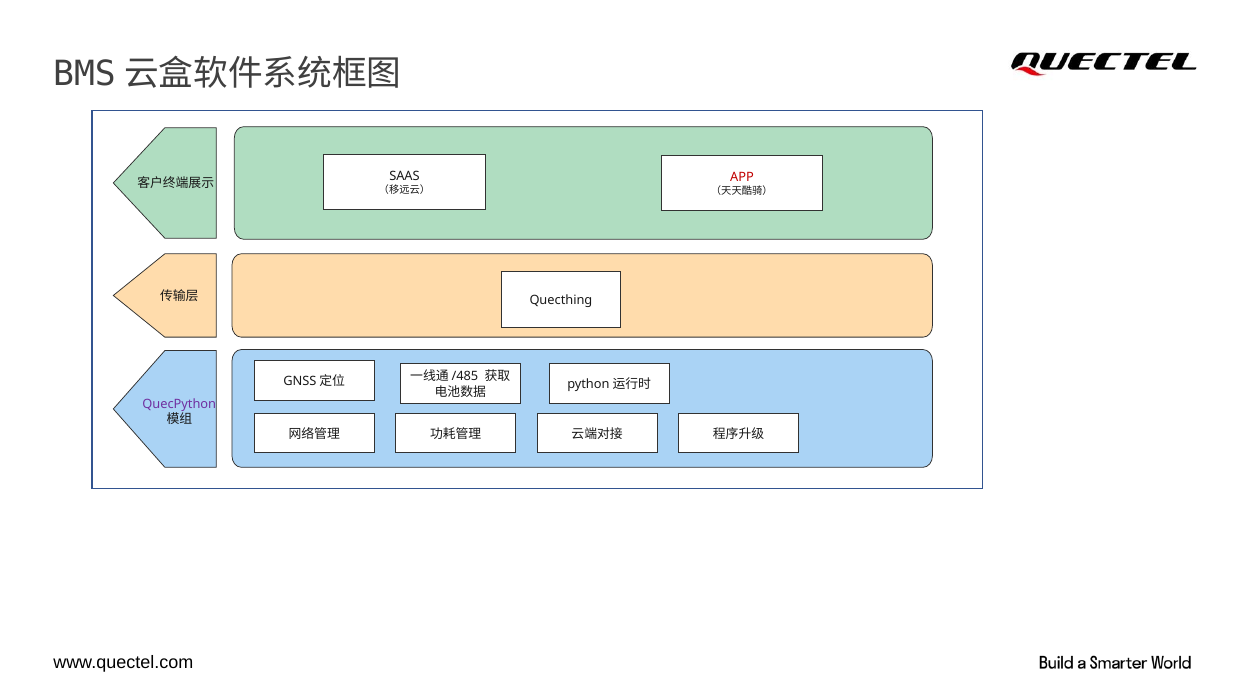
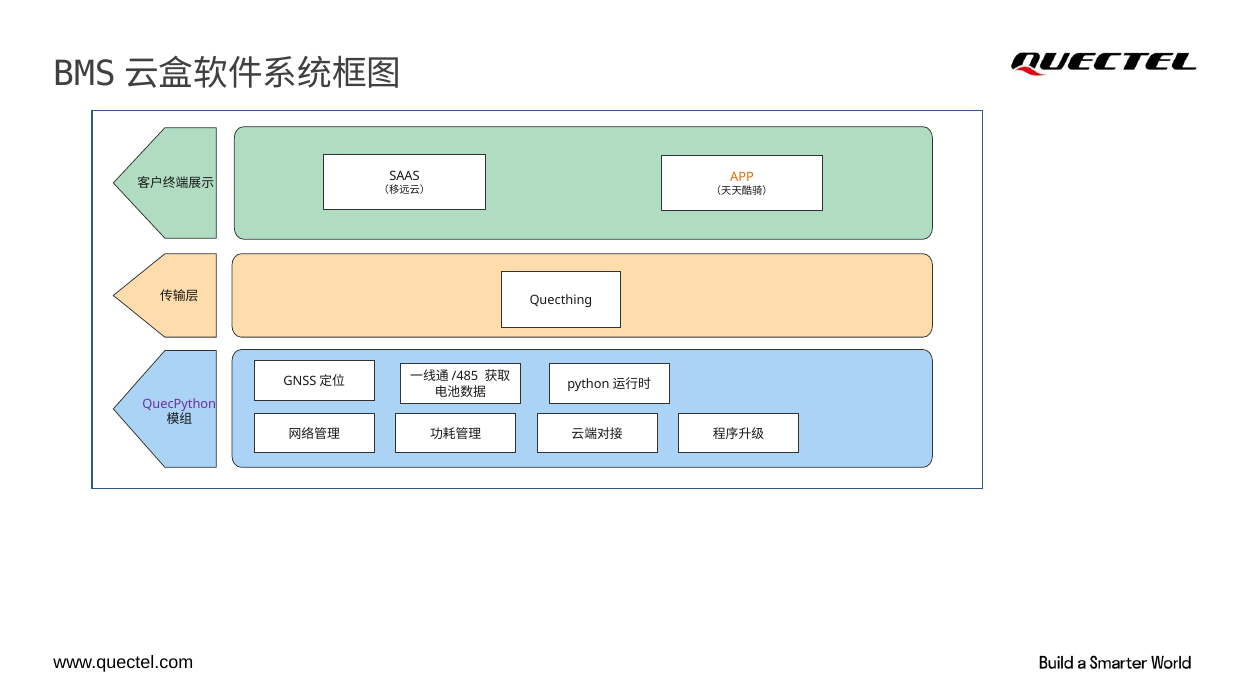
APP colour: red -> orange (742, 178)
